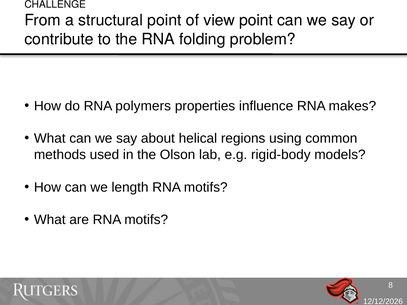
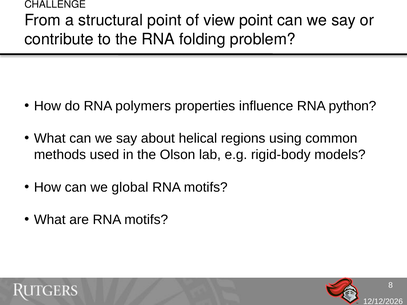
makes: makes -> python (352, 106)
length: length -> global (130, 187)
